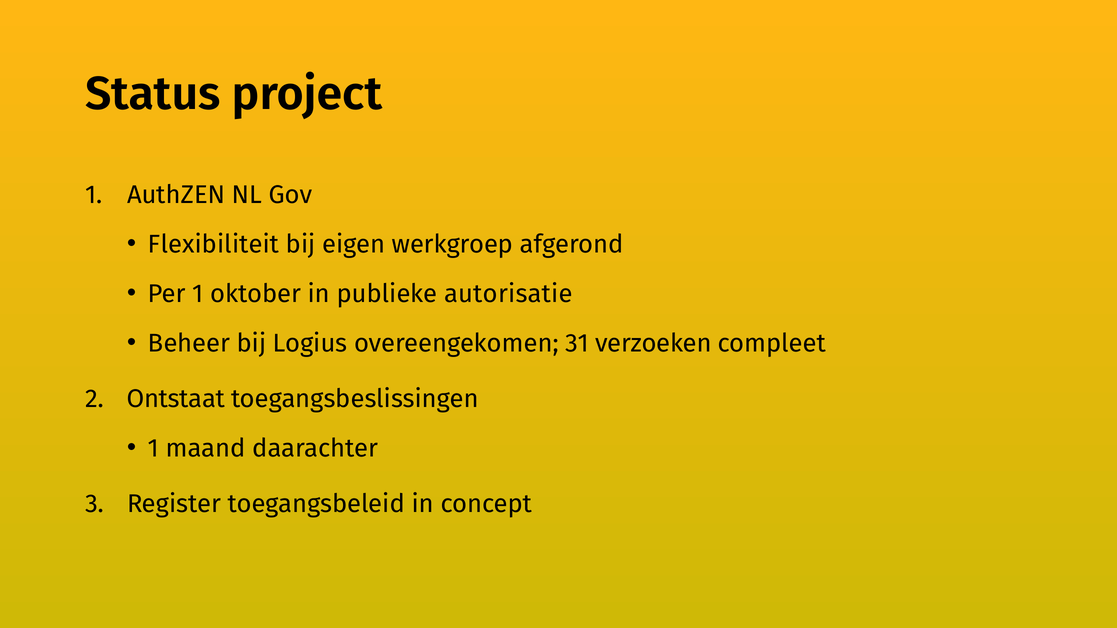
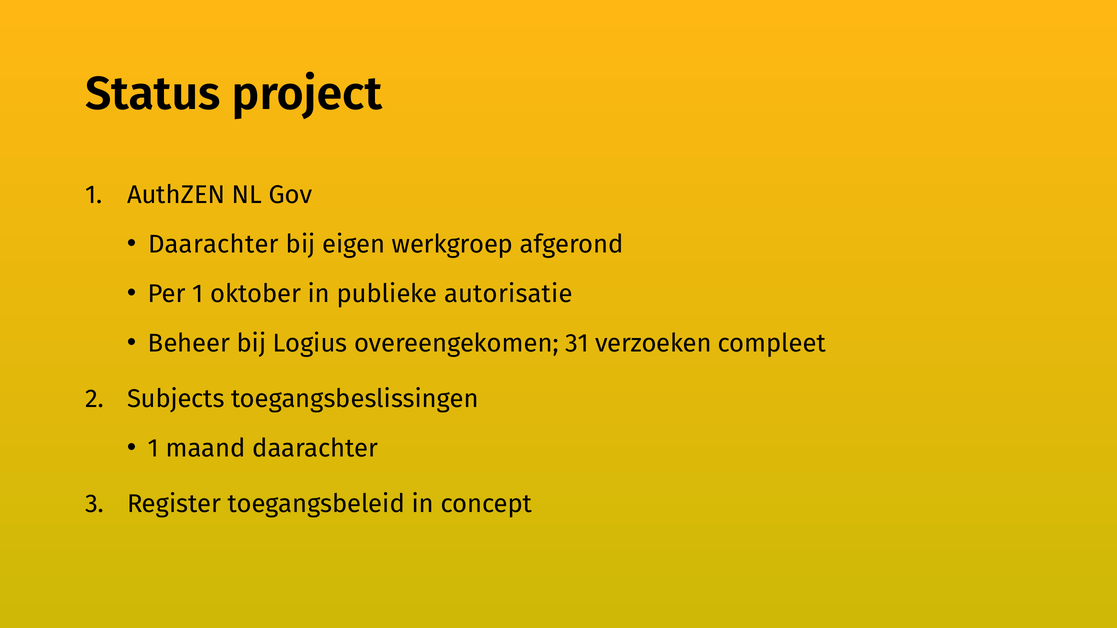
Flexibiliteit: Flexibiliteit -> Daarachter (213, 244)
Ontstaat: Ontstaat -> Subjects (176, 399)
